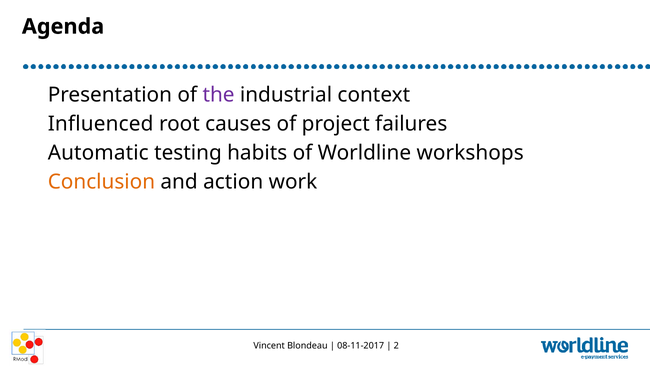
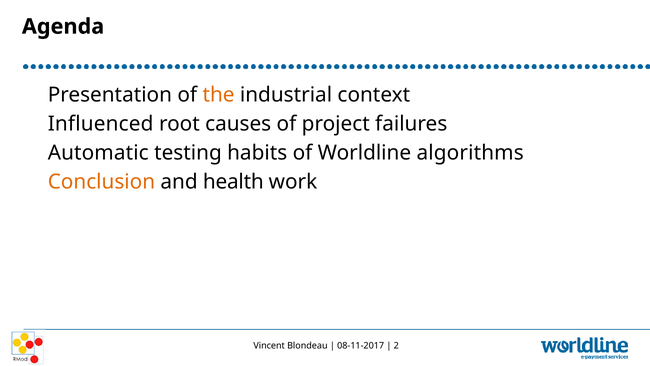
the colour: purple -> orange (219, 95)
workshops: workshops -> algorithms (470, 153)
action: action -> health (233, 182)
